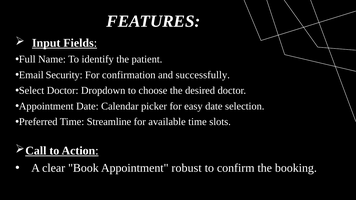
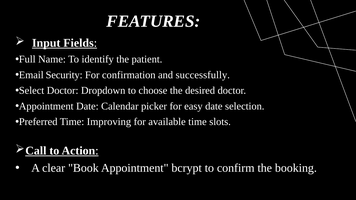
Streamline: Streamline -> Improving (109, 122)
robust: robust -> bcrypt (187, 168)
